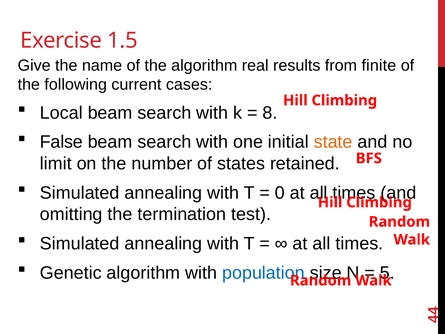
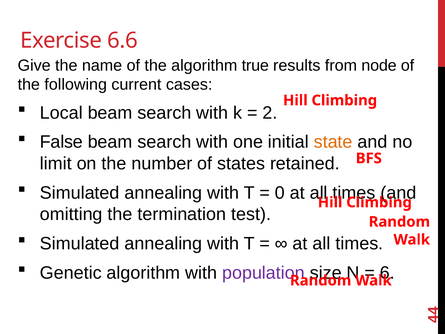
1.5: 1.5 -> 6.6 (123, 41)
real: real -> true (255, 65)
finite: finite -> node (379, 65)
8: 8 -> 2 (270, 113)
population colour: blue -> purple (263, 273)
5: 5 -> 6 (387, 273)
